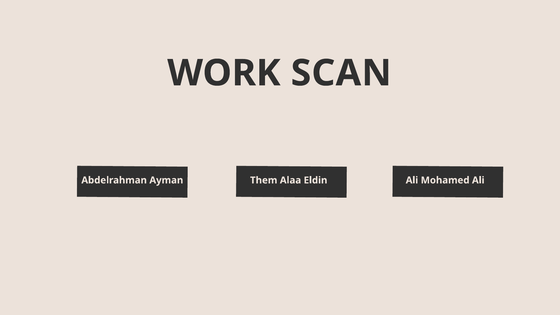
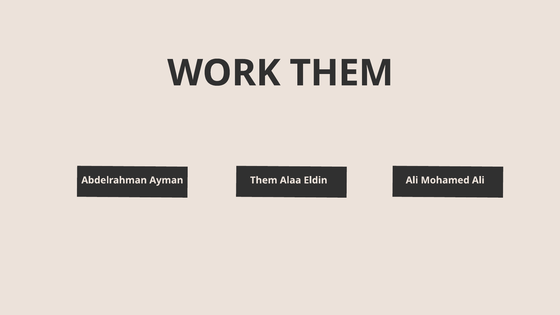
WORK SCAN: SCAN -> THEM (342, 73)
